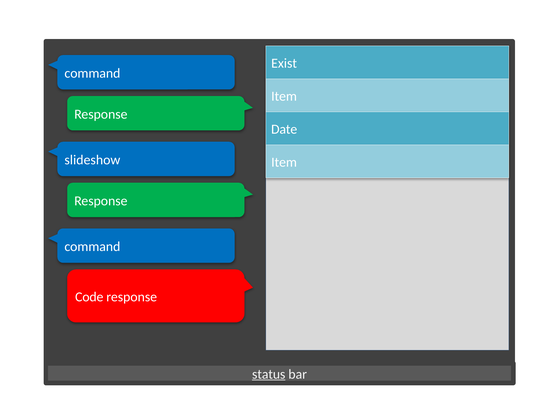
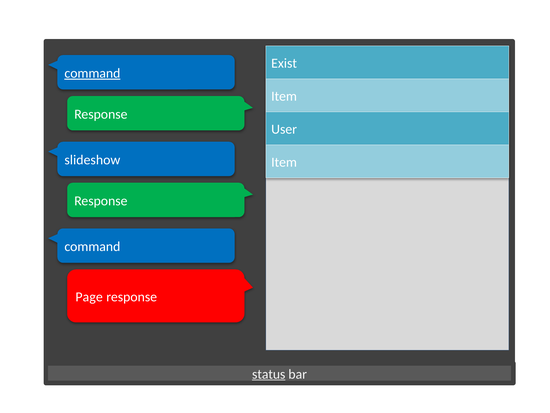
command underline: none -> present (92, 73)
Date: Date -> User (284, 129)
Code: Code -> Page (89, 296)
